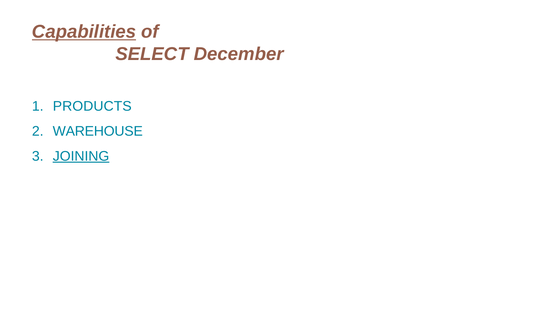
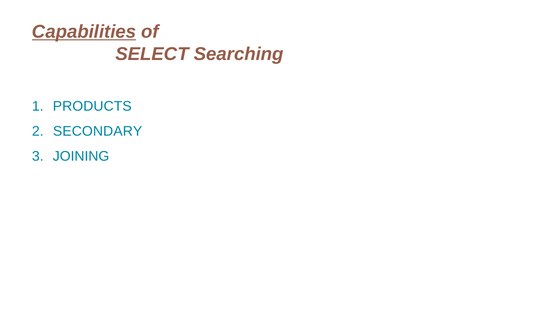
December: December -> Searching (239, 54)
WAREHOUSE: WAREHOUSE -> SECONDARY (98, 131)
JOINING underline: present -> none (81, 156)
